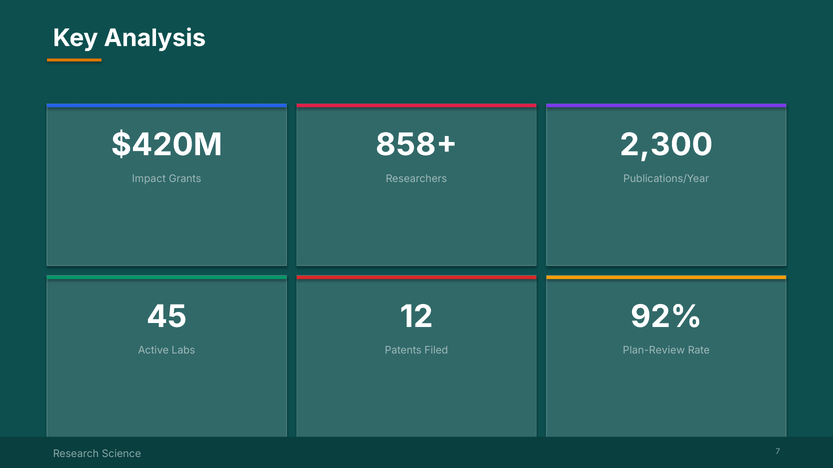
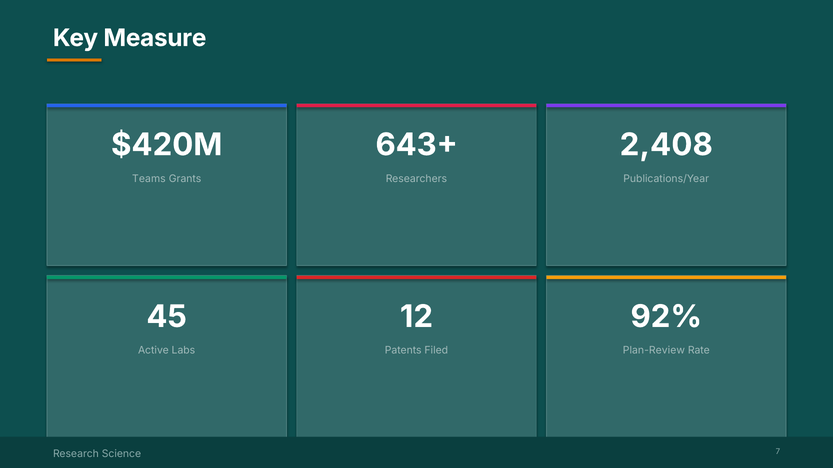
Analysis: Analysis -> Measure (155, 38)
858+: 858+ -> 643+ (417, 145)
2,300: 2,300 -> 2,408 (666, 145)
Impact: Impact -> Teams (149, 179)
